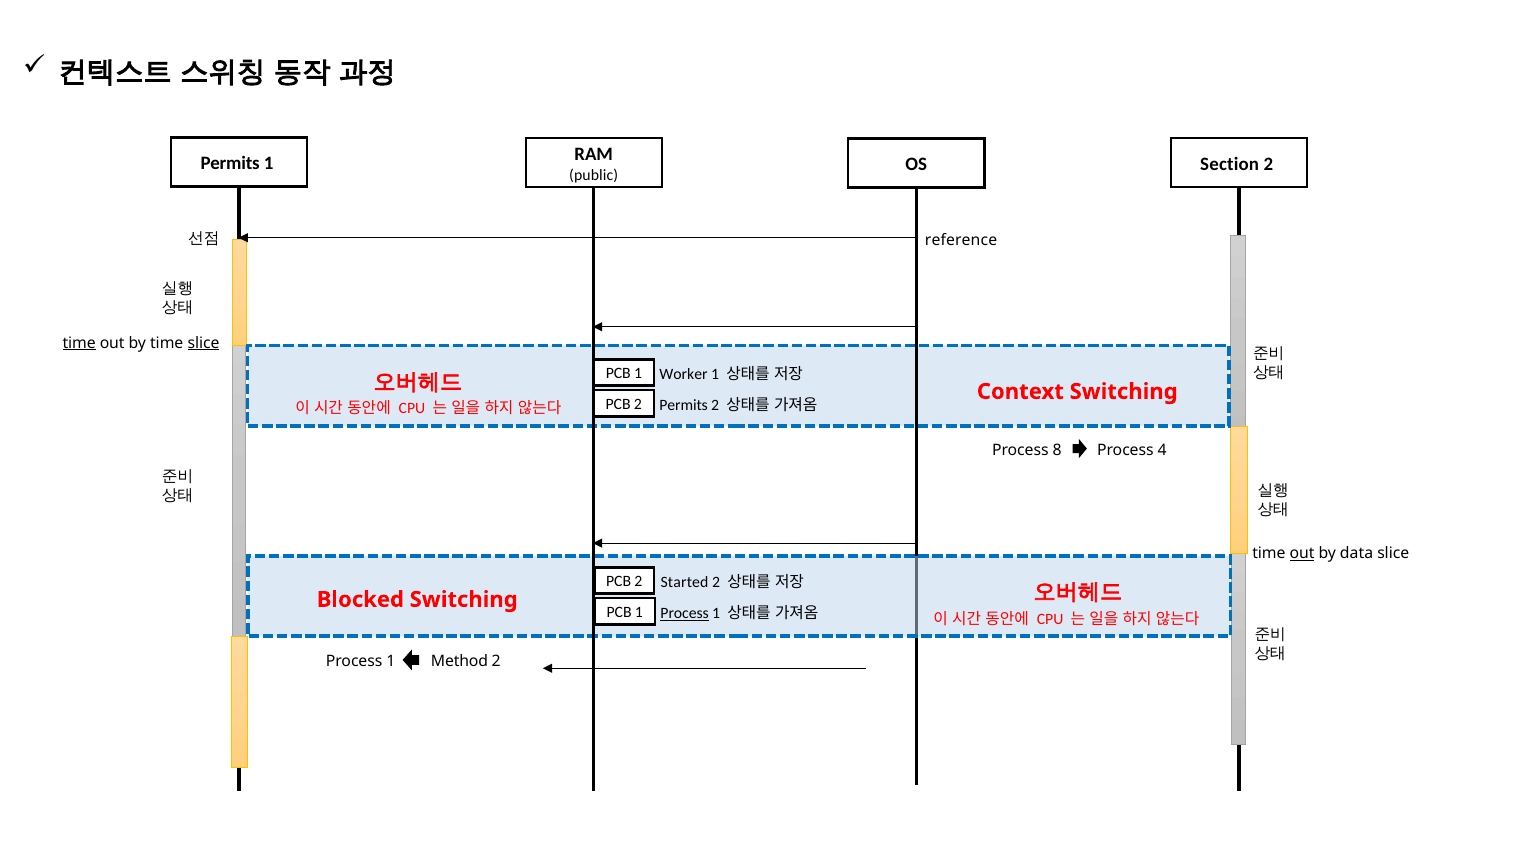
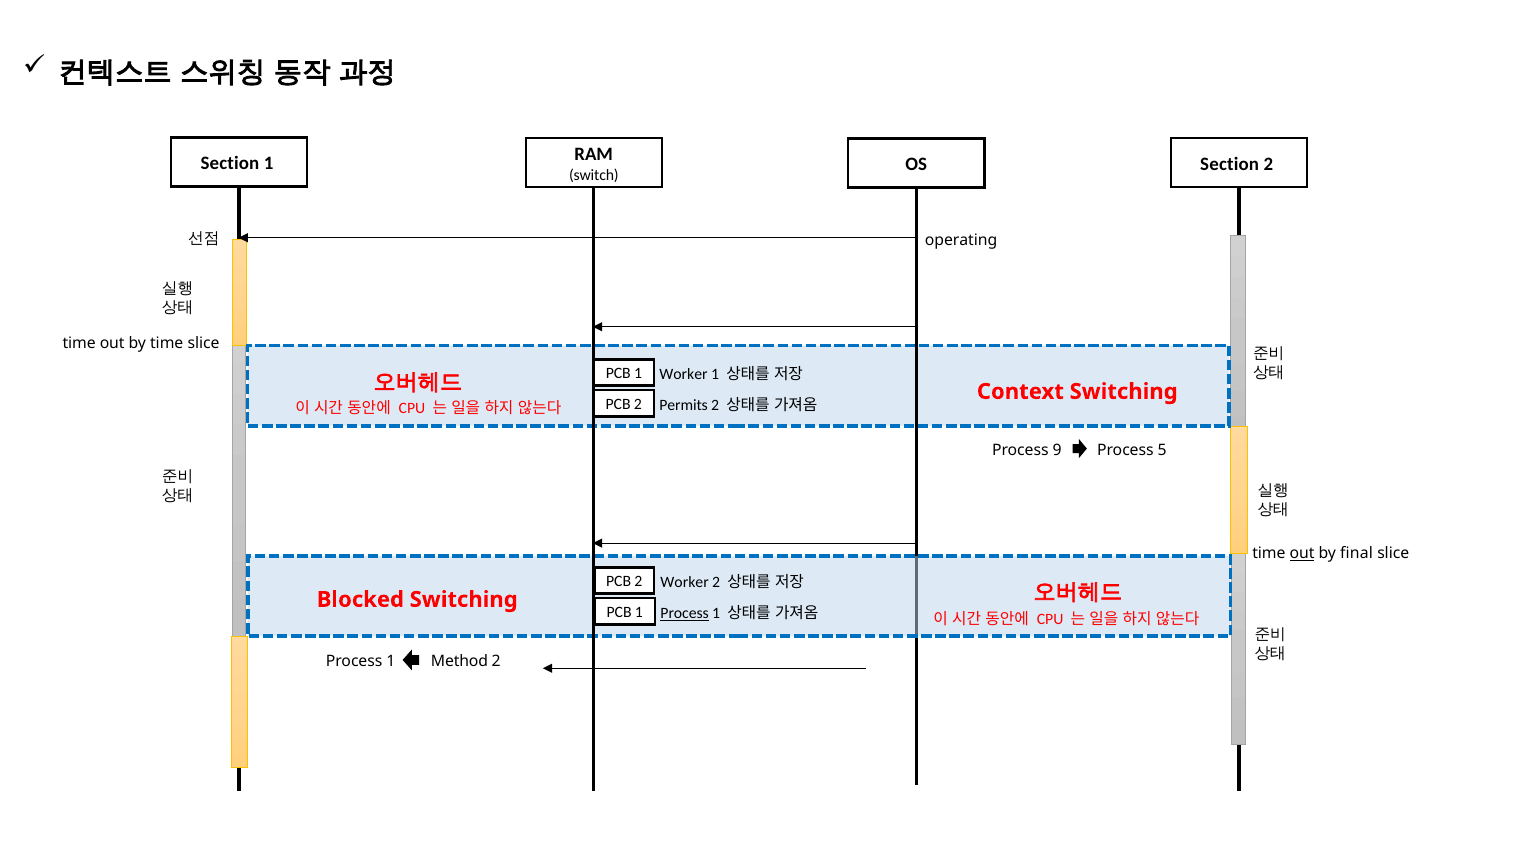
Permits: Permits -> Section (230, 163)
public: public -> switch (594, 175)
reference: reference -> operating (961, 240)
time underline: present -> none (79, 343)
slice underline: present -> none (204, 343)
8: 8 -> 9 (1057, 450)
4: 4 -> 5 (1162, 450)
data: data -> final (1356, 554)
Started: Started -> Worker (685, 583)
